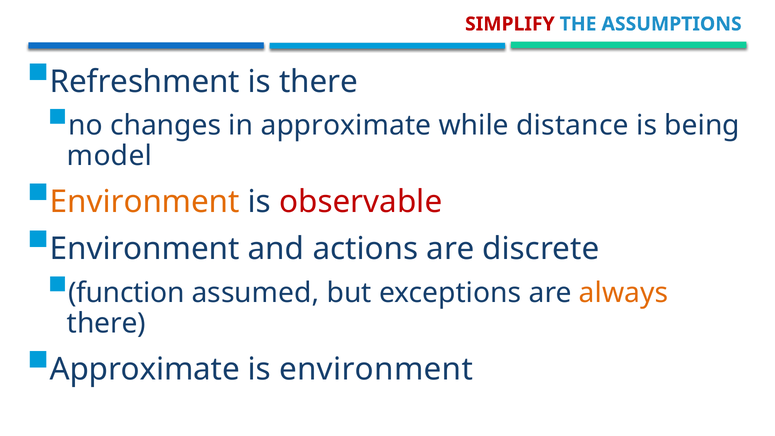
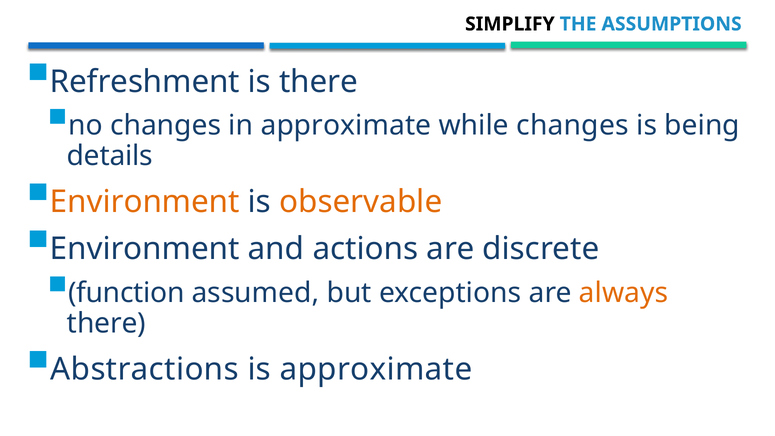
SIMPLIFY colour: red -> black (510, 24)
while distance: distance -> changes (572, 126)
model: model -> details (110, 156)
observable colour: red -> orange (361, 202)
Approximate: Approximate -> Abstractions (145, 369)
is environment: environment -> approximate (376, 369)
